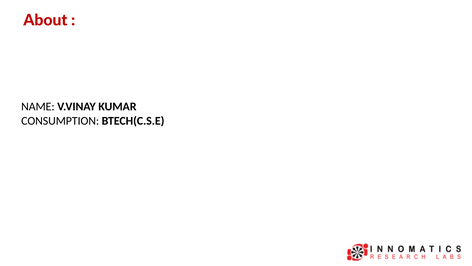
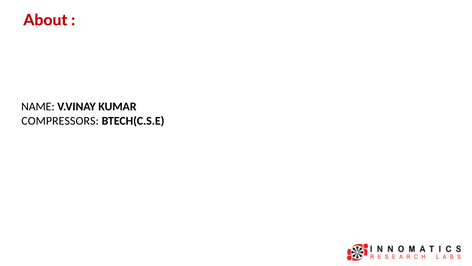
CONSUMPTION: CONSUMPTION -> COMPRESSORS (60, 121)
